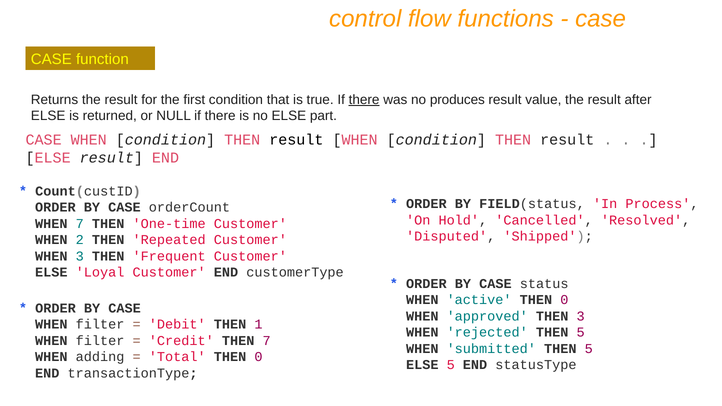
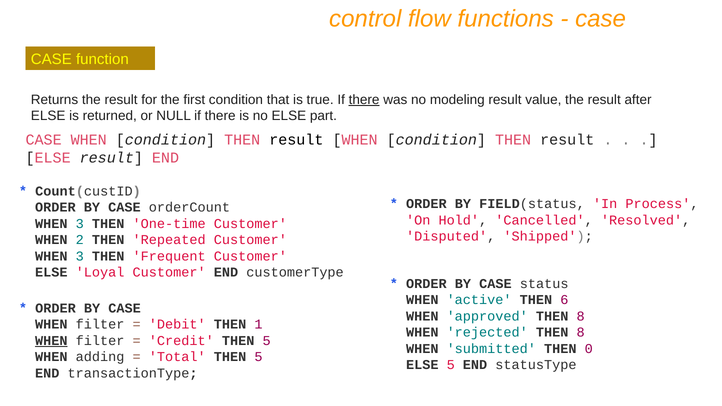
produces: produces -> modeling (457, 100)
7: 7 -> 3 (80, 224)
active THEN 0: 0 -> 6 (564, 300)
approved THEN 3: 3 -> 8 (581, 316)
rejected THEN 5: 5 -> 8 (581, 333)
WHEN underline: none -> present (51, 341)
Credit THEN 7: 7 -> 5 (267, 341)
submitted THEN 5: 5 -> 0 (589, 349)
Total THEN 0: 0 -> 5 (258, 357)
